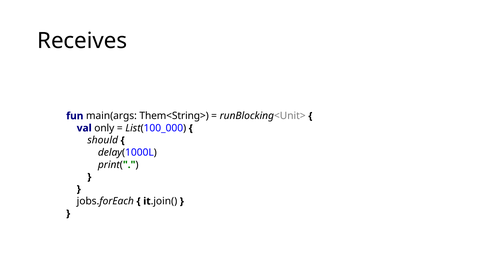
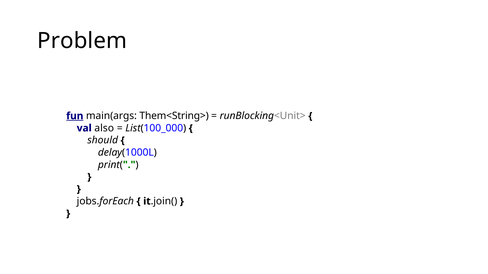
Receives: Receives -> Problem (82, 41)
fun underline: none -> present (75, 116)
only: only -> also (104, 128)
